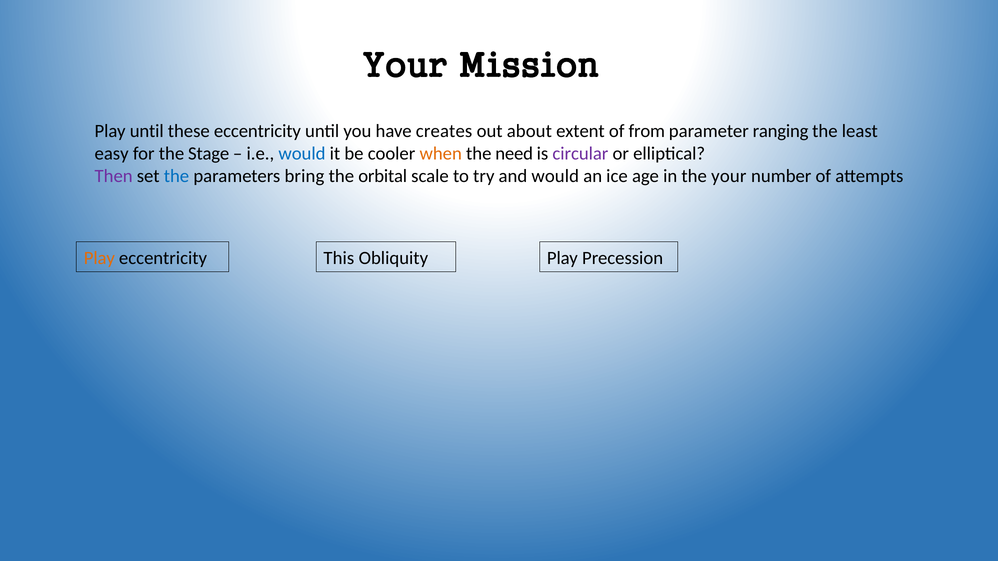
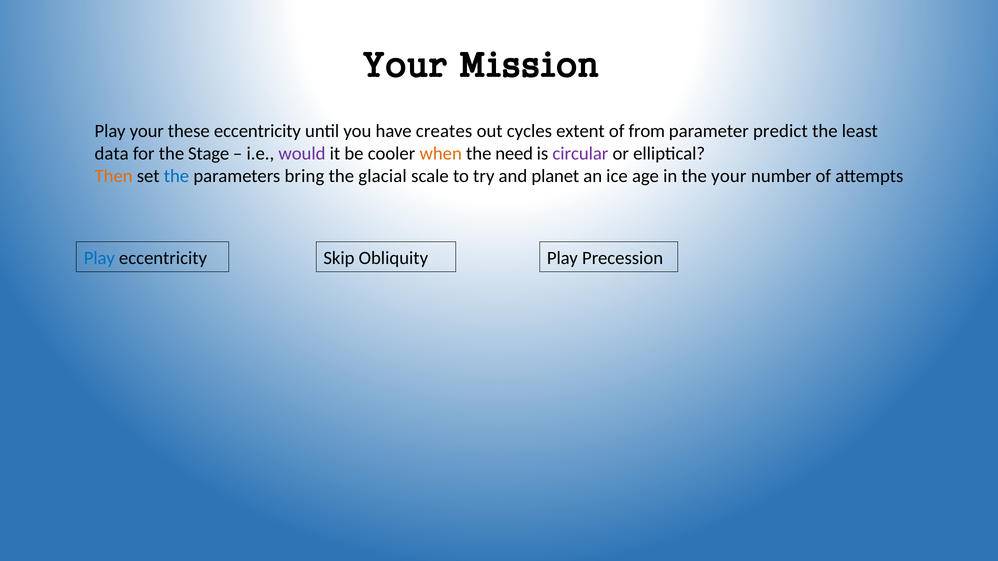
Play until: until -> your (147, 131)
about: about -> cycles (529, 131)
ranging: ranging -> predict (780, 131)
easy: easy -> data (112, 154)
would colour: blue -> purple (302, 154)
Then colour: purple -> orange (114, 176)
orbital: orbital -> glacial (383, 176)
and would: would -> planet (555, 176)
Play colour: orange -> blue (99, 258)
This: This -> Skip (339, 258)
